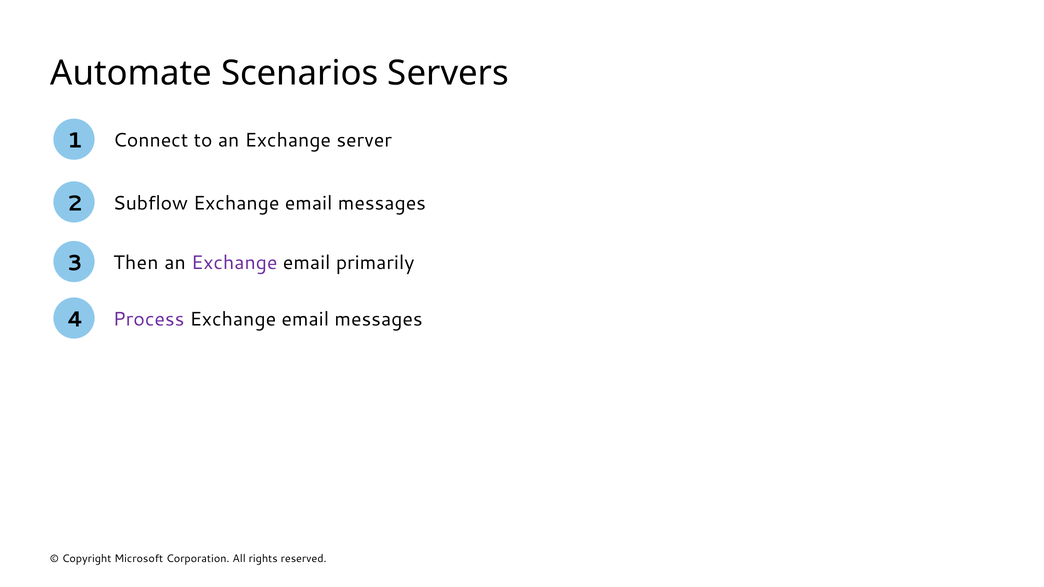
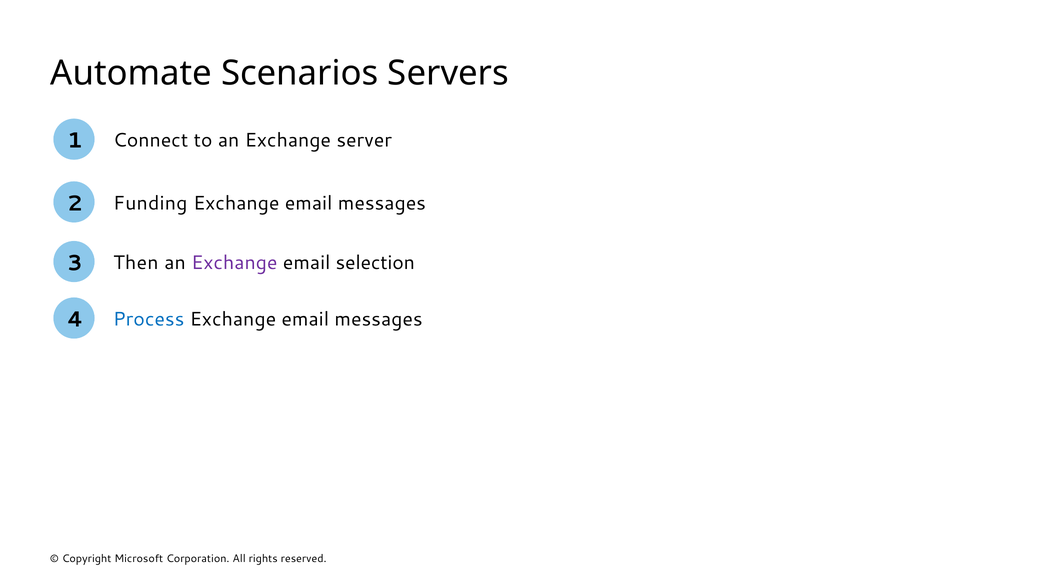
Subflow: Subflow -> Funding (150, 203)
primarily: primarily -> selection (375, 263)
Process colour: purple -> blue (149, 319)
